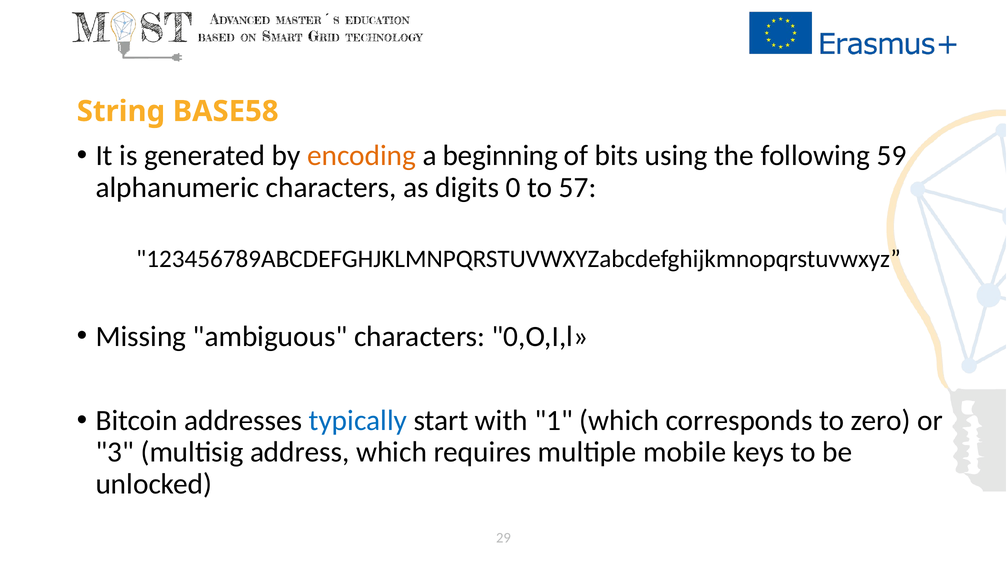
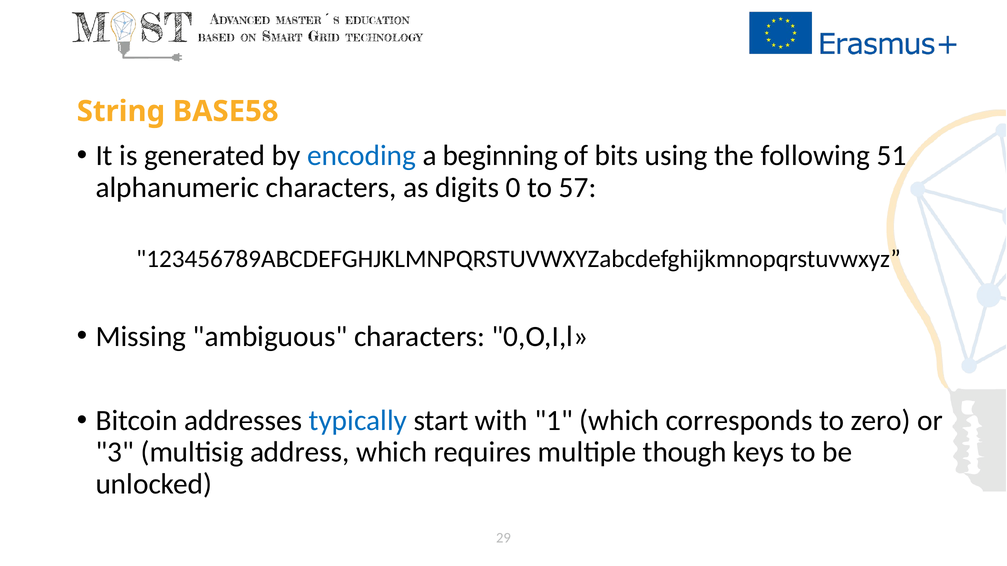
encoding colour: orange -> blue (362, 156)
59: 59 -> 51 (892, 156)
mobile: mobile -> though (685, 453)
